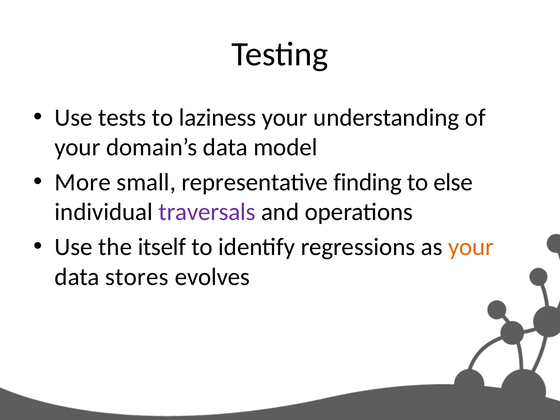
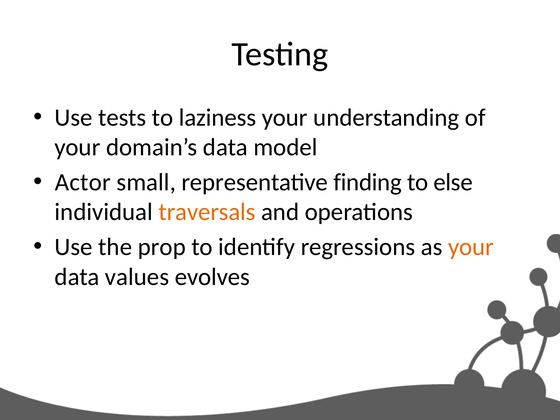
More: More -> Actor (83, 182)
traversals colour: purple -> orange (207, 212)
itself: itself -> prop (162, 247)
stores: stores -> values (137, 277)
